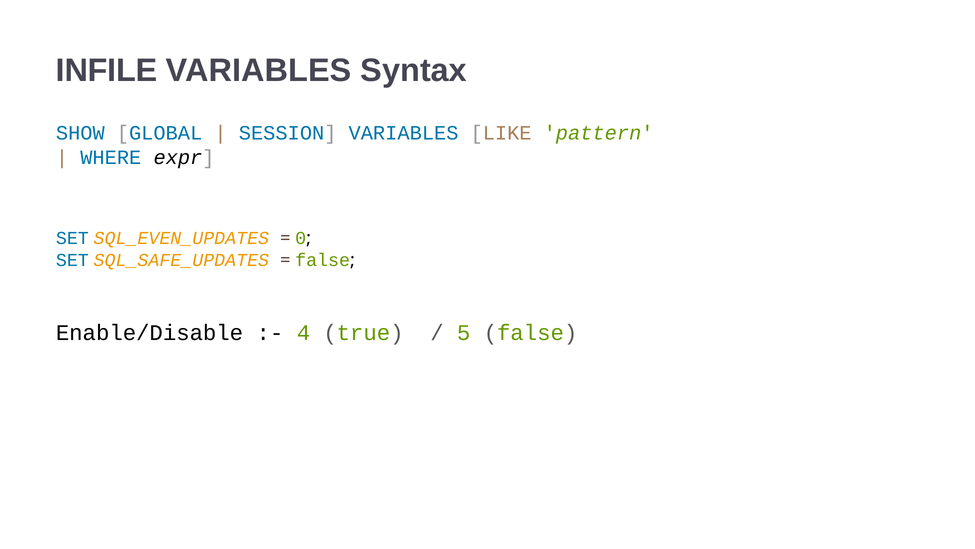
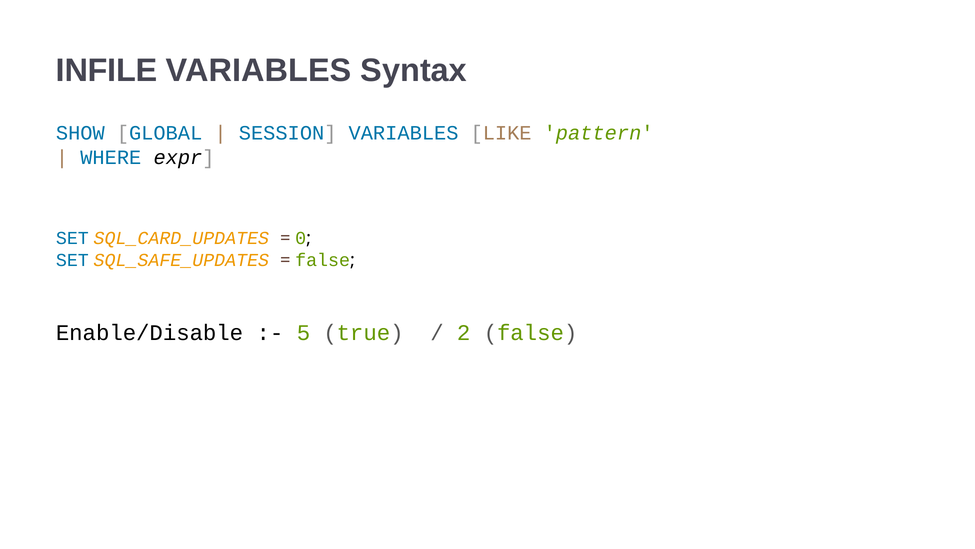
SQL_EVEN_UPDATES: SQL_EVEN_UPDATES -> SQL_CARD_UPDATES (181, 238)
4: 4 -> 5 (303, 333)
5: 5 -> 2 (464, 333)
